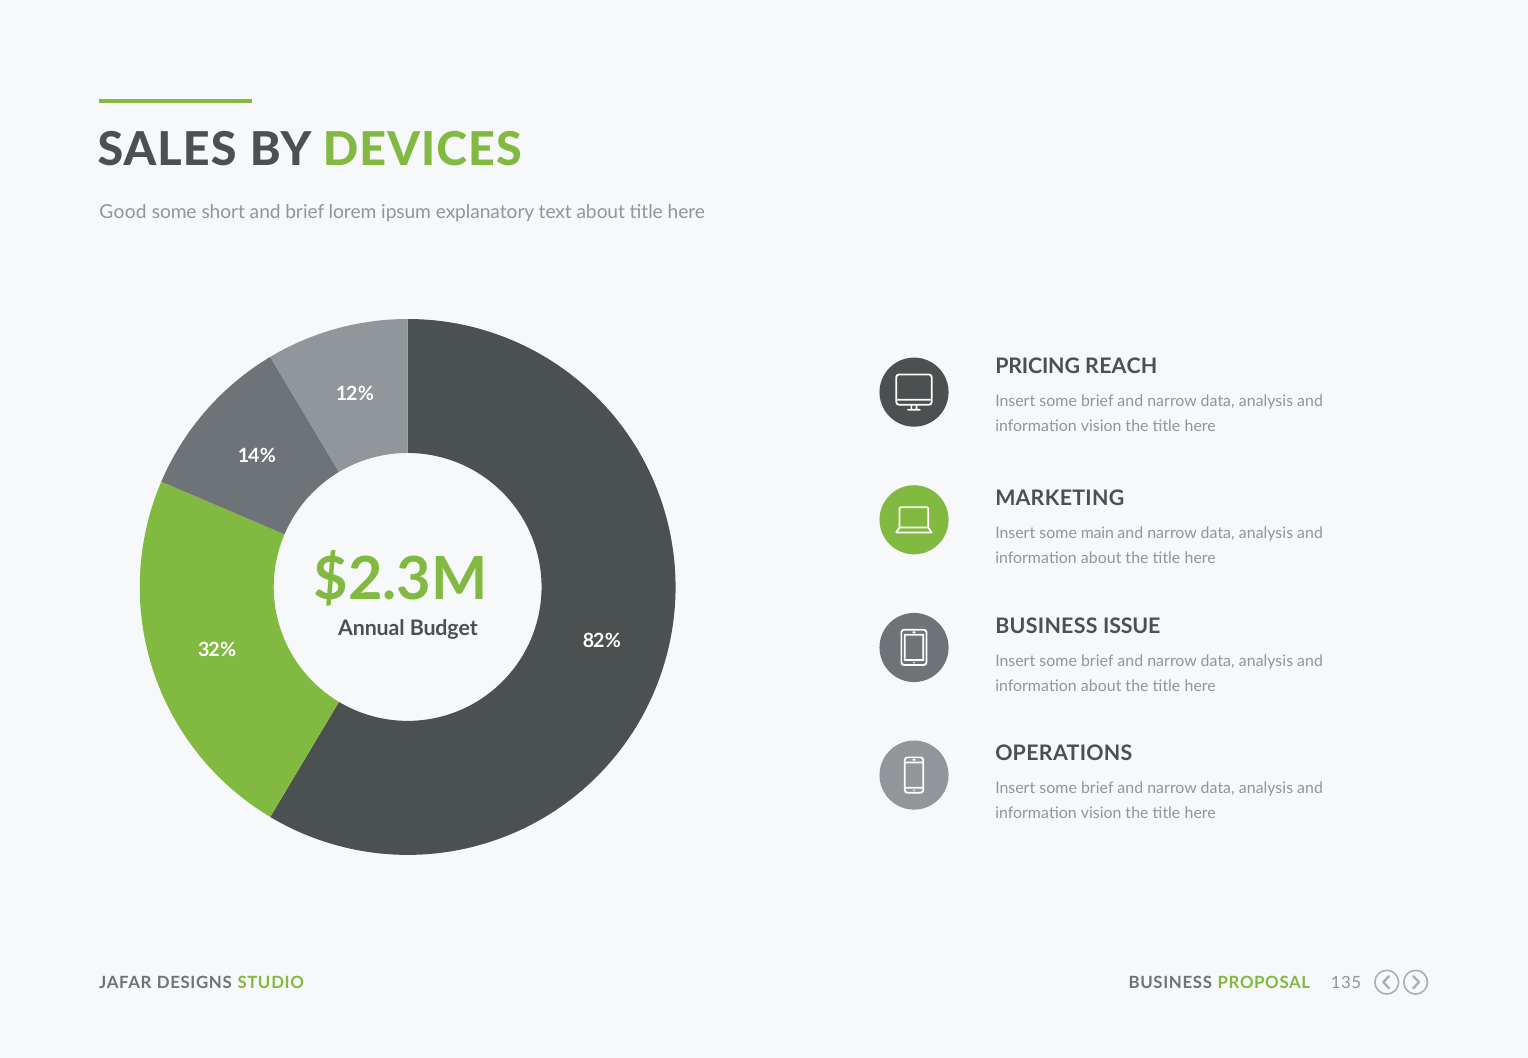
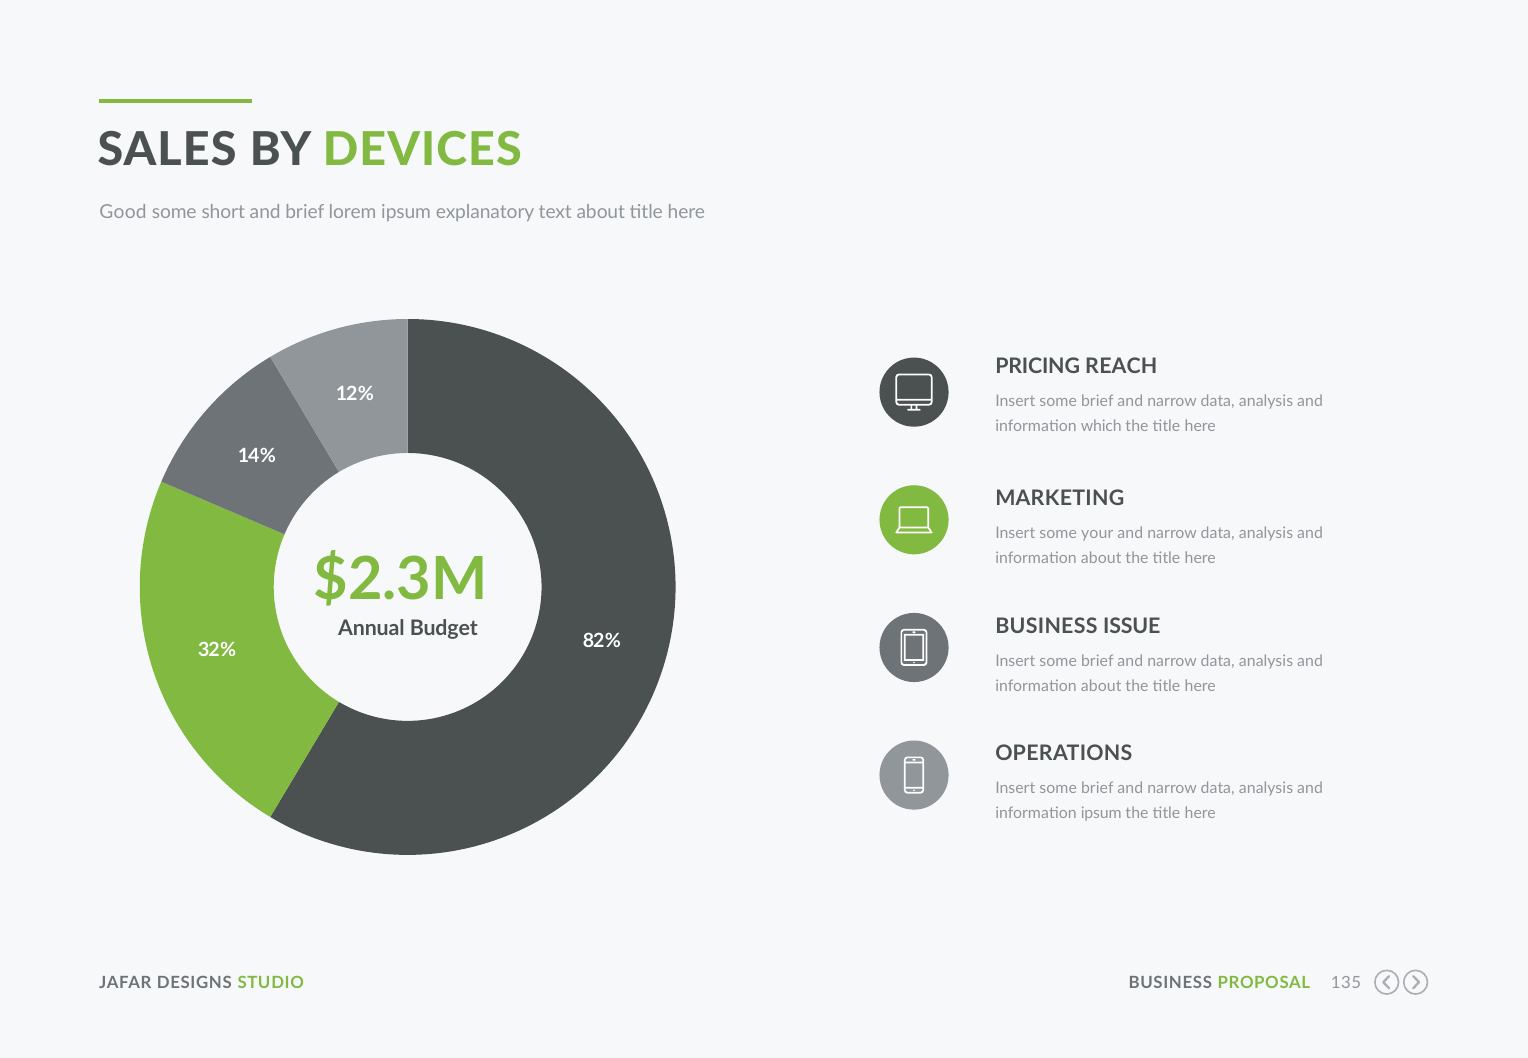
vision: vision -> which (1101, 426)
main: main -> your (1097, 533)
vision: vision -> ipsum (1101, 813)
